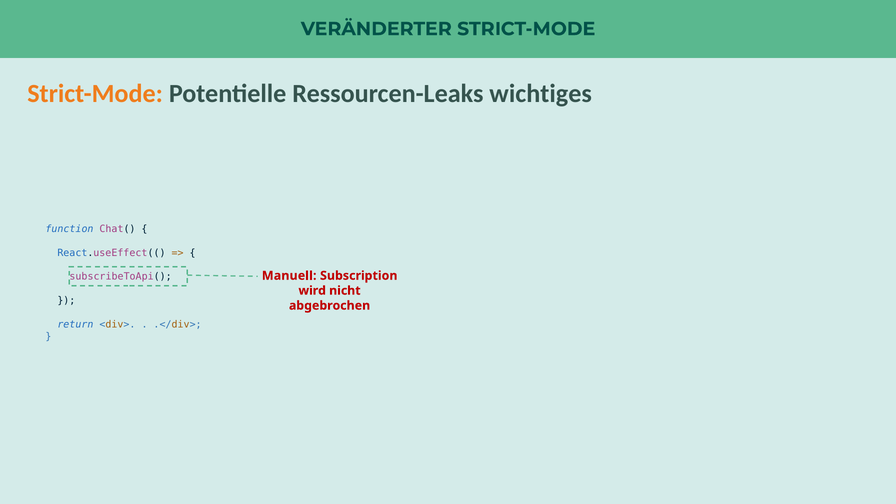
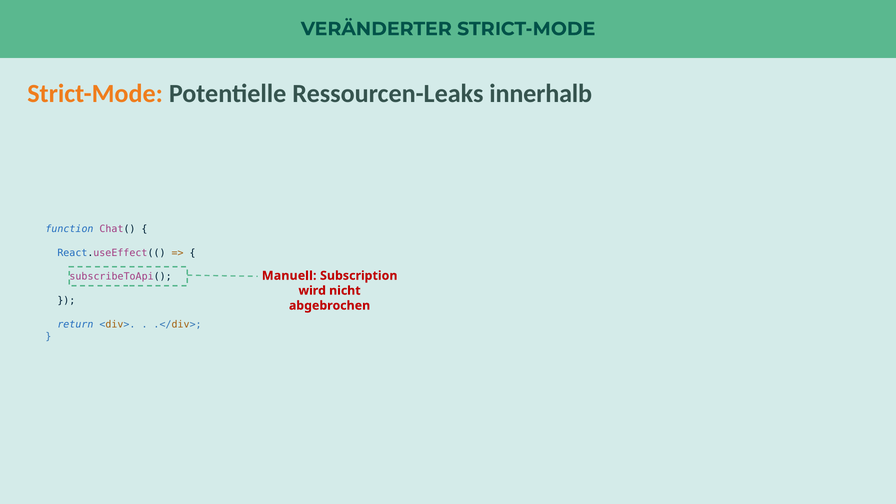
wichtiges: wichtiges -> innerhalb (541, 94)
